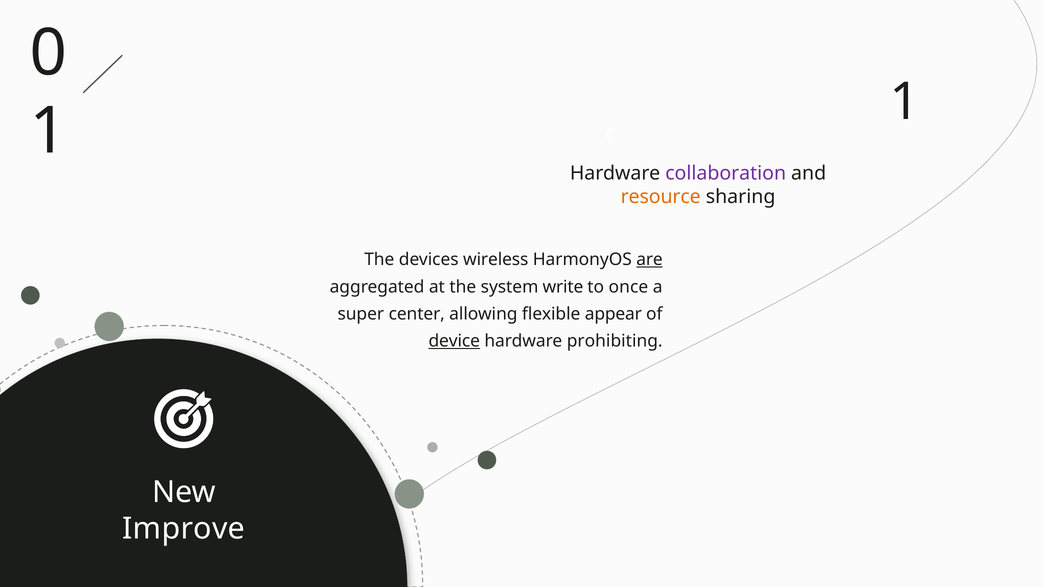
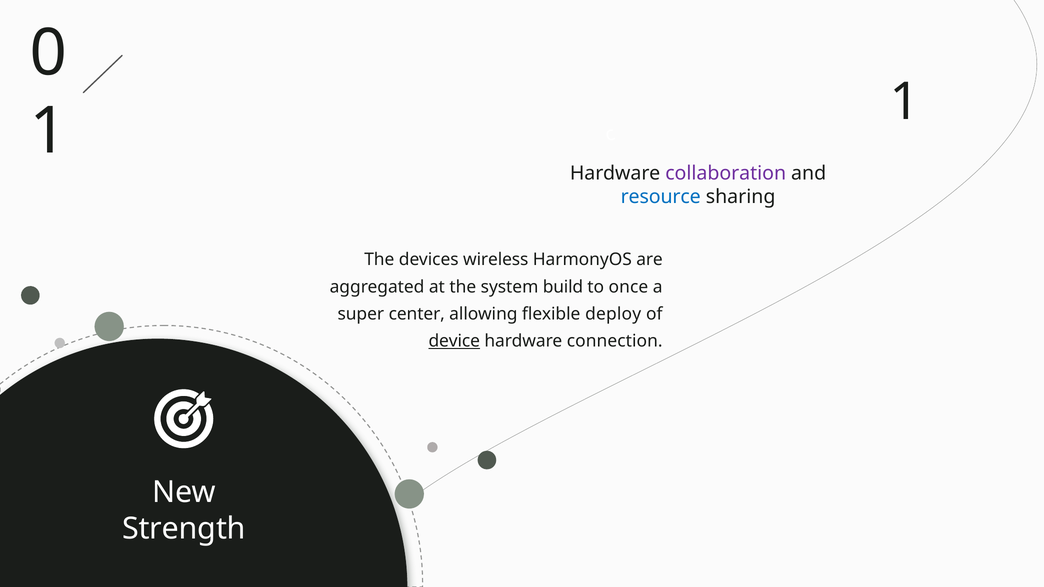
resource colour: orange -> blue (661, 197)
are underline: present -> none (650, 260)
write: write -> build (563, 287)
appear: appear -> deploy (613, 314)
prohibiting: prohibiting -> connection (615, 341)
Improve: Improve -> Strength (184, 529)
